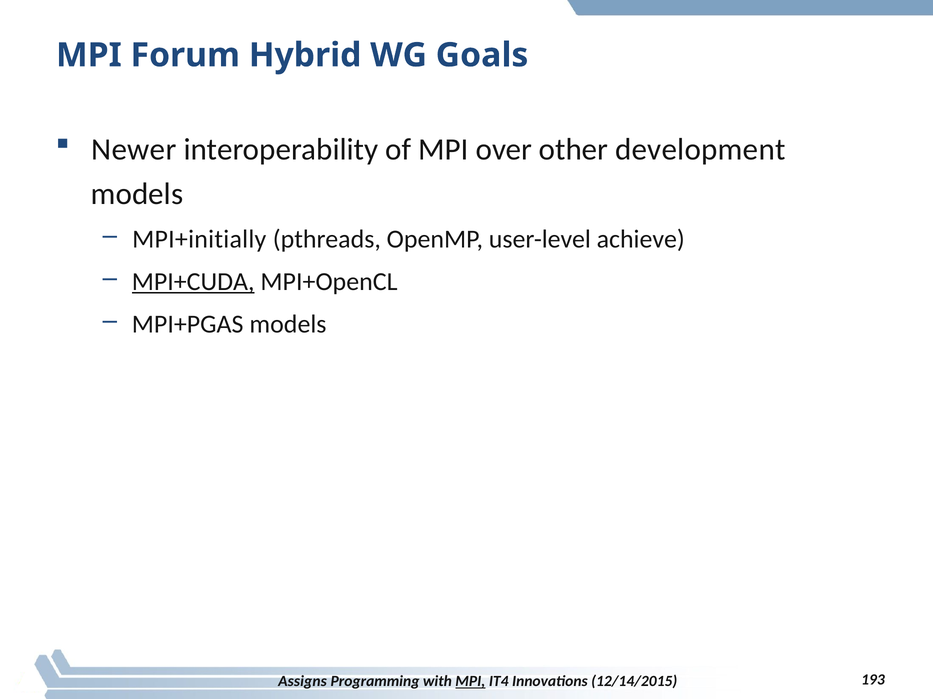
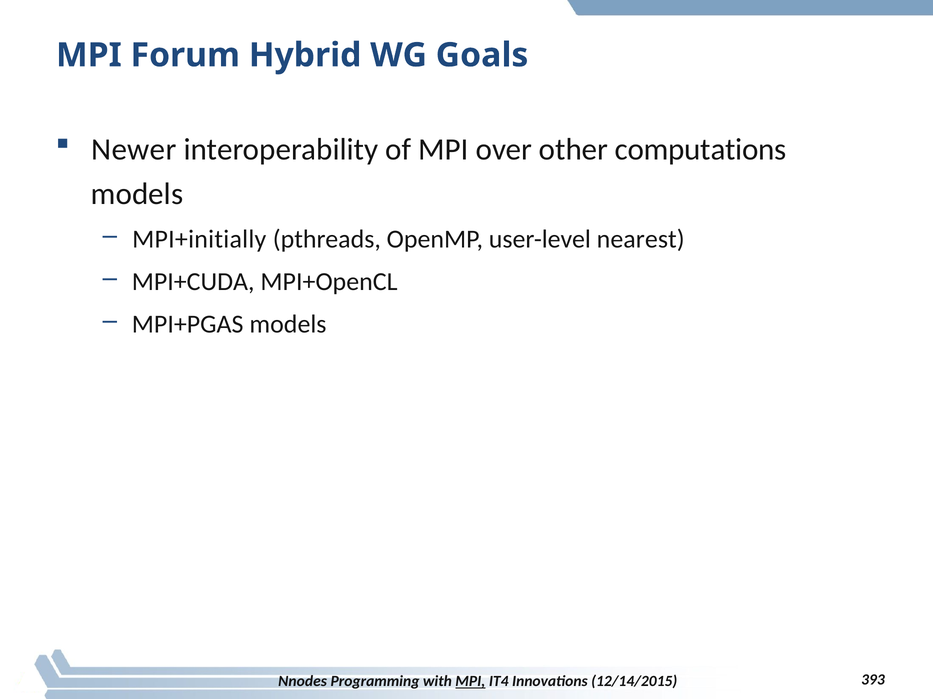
development: development -> computations (701, 150)
achieve: achieve -> nearest (641, 240)
MPI+CUDA underline: present -> none (193, 282)
Assigns: Assigns -> Nnodes (303, 682)
193: 193 -> 393 (873, 680)
